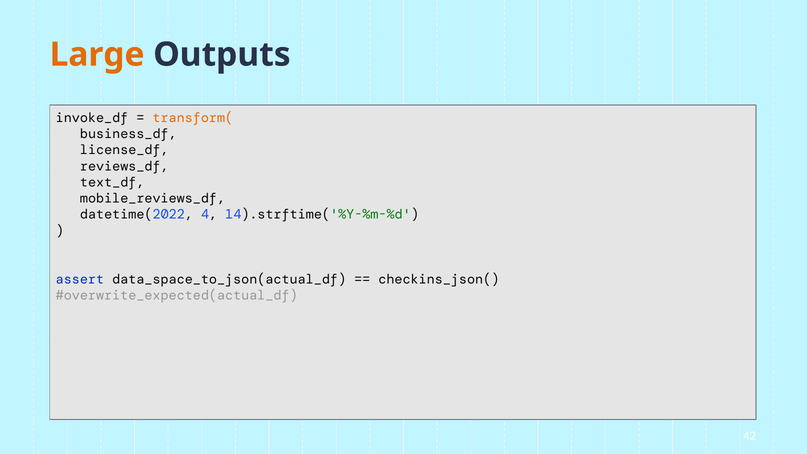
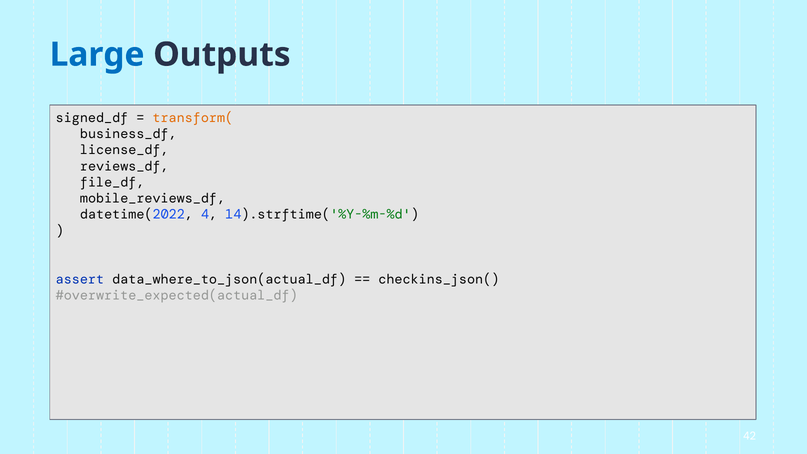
Large colour: orange -> blue (97, 55)
invoke_df: invoke_df -> signed_df (92, 118)
text_df: text_df -> file_df (112, 182)
data_space_to_json(actual_df: data_space_to_json(actual_df -> data_where_to_json(actual_df (229, 279)
